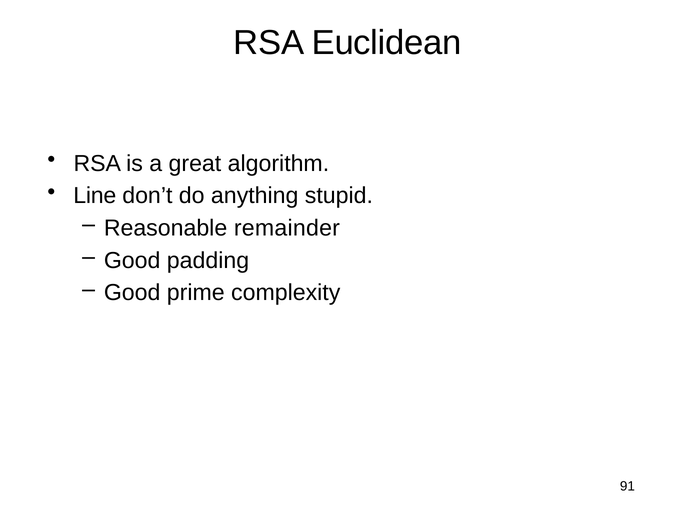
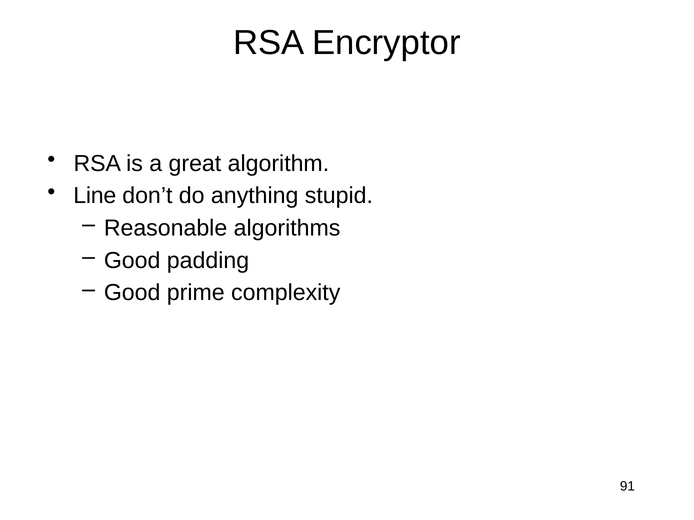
Euclidean: Euclidean -> Encryptor (386, 43)
remainder: remainder -> algorithms (287, 228)
